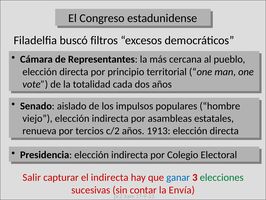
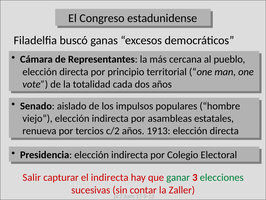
filtros: filtros -> ganas (104, 40)
ganar colour: blue -> green (178, 177)
Envía: Envía -> Zaller (182, 190)
